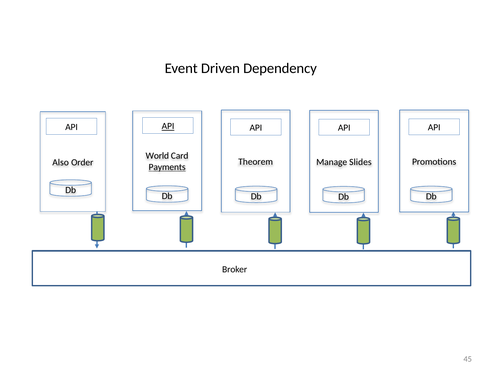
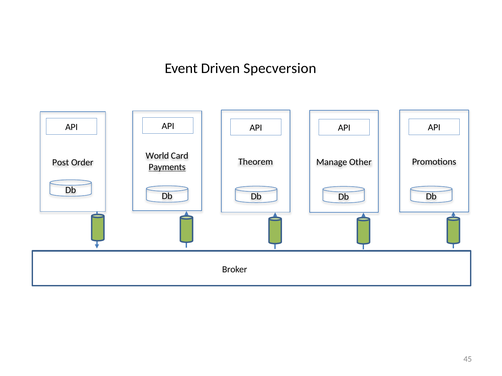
Dependency: Dependency -> Specversion (280, 68)
API underline: present -> none (168, 126)
Slides: Slides -> Other (360, 162)
Also: Also -> Post (61, 163)
